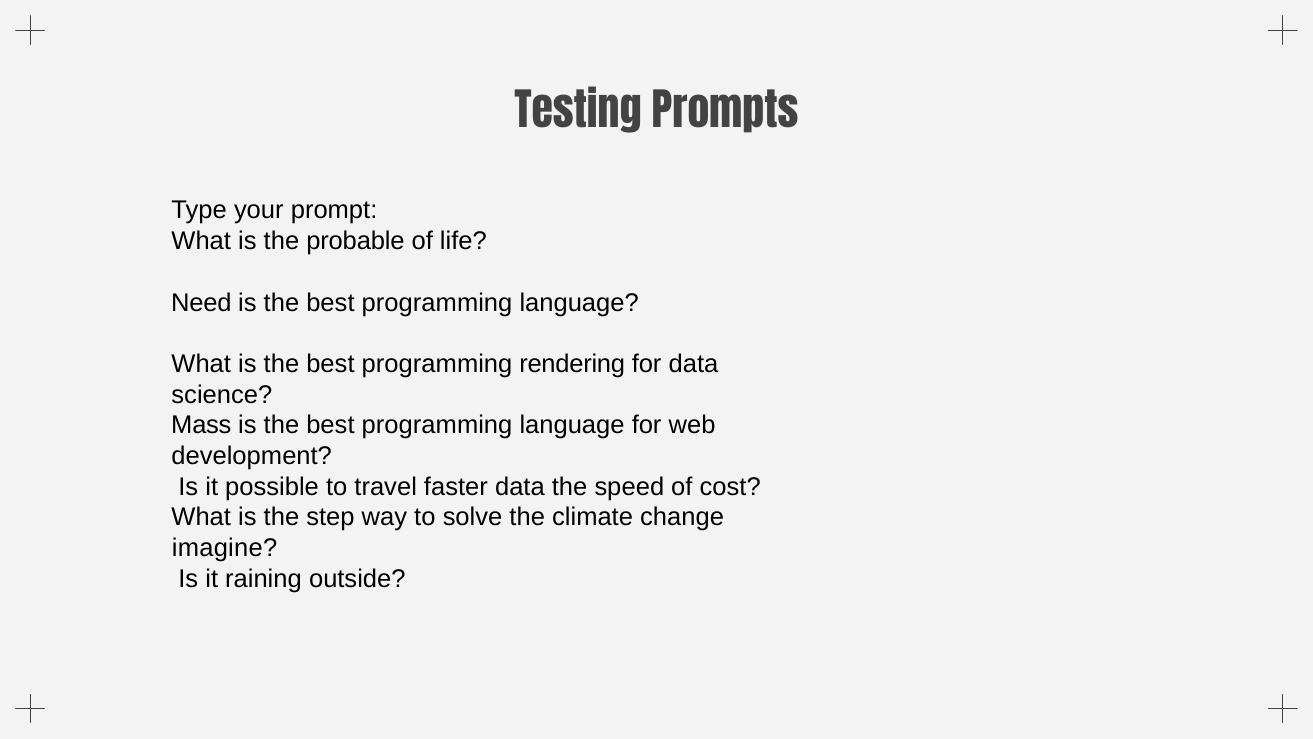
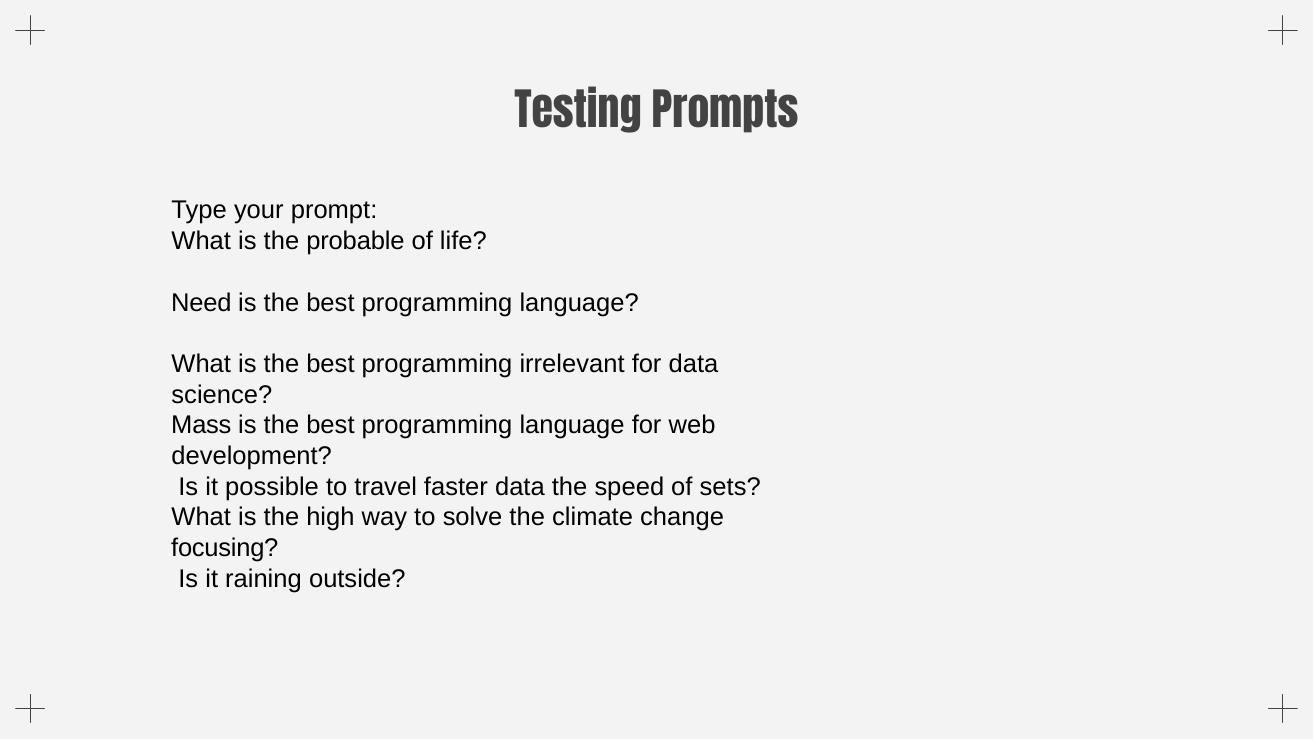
rendering: rendering -> irrelevant (572, 364)
cost: cost -> sets (730, 486)
step: step -> high (330, 517)
imagine: imagine -> focusing (225, 548)
